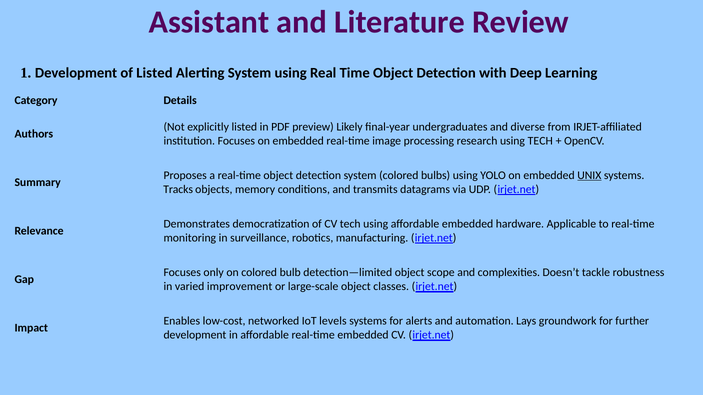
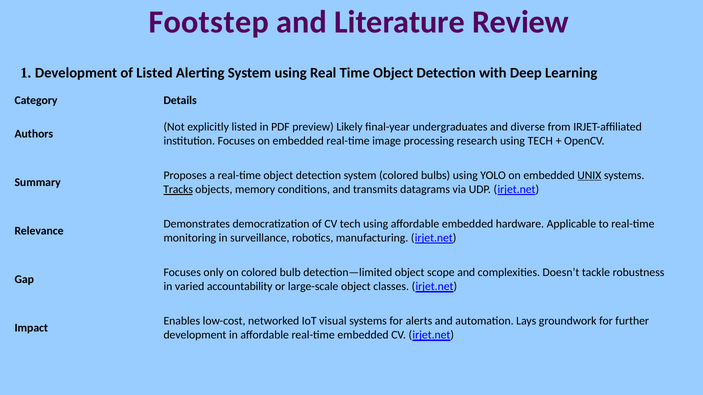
Assistant: Assistant -> Footstep (209, 22)
Tracks underline: none -> present (178, 190)
improvement: improvement -> accountability (240, 287)
levels: levels -> visual (333, 321)
